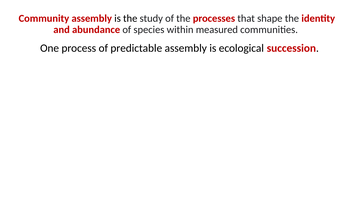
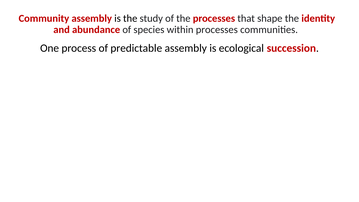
within measured: measured -> processes (217, 30)
